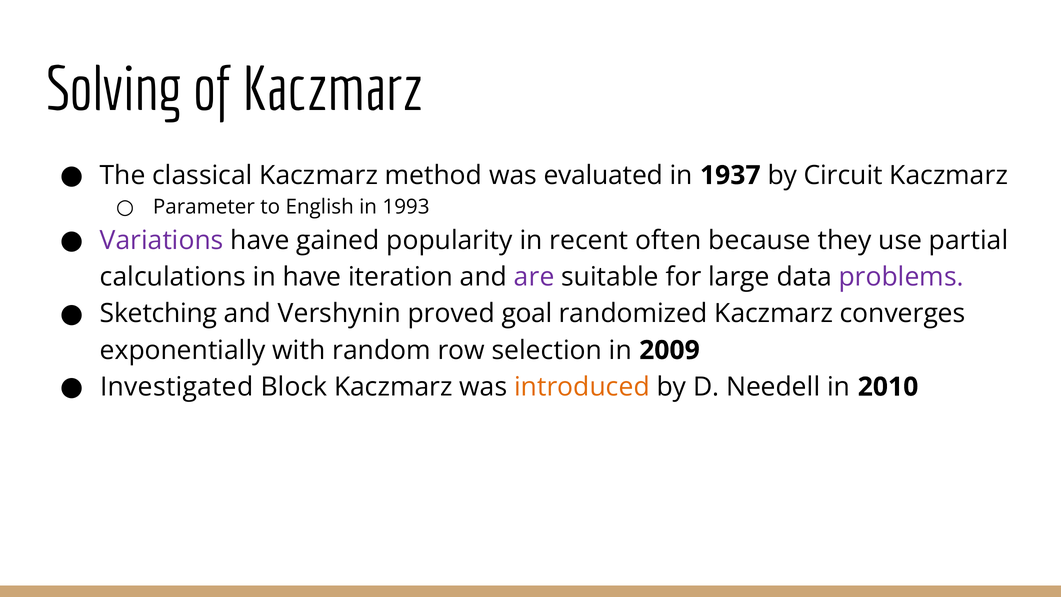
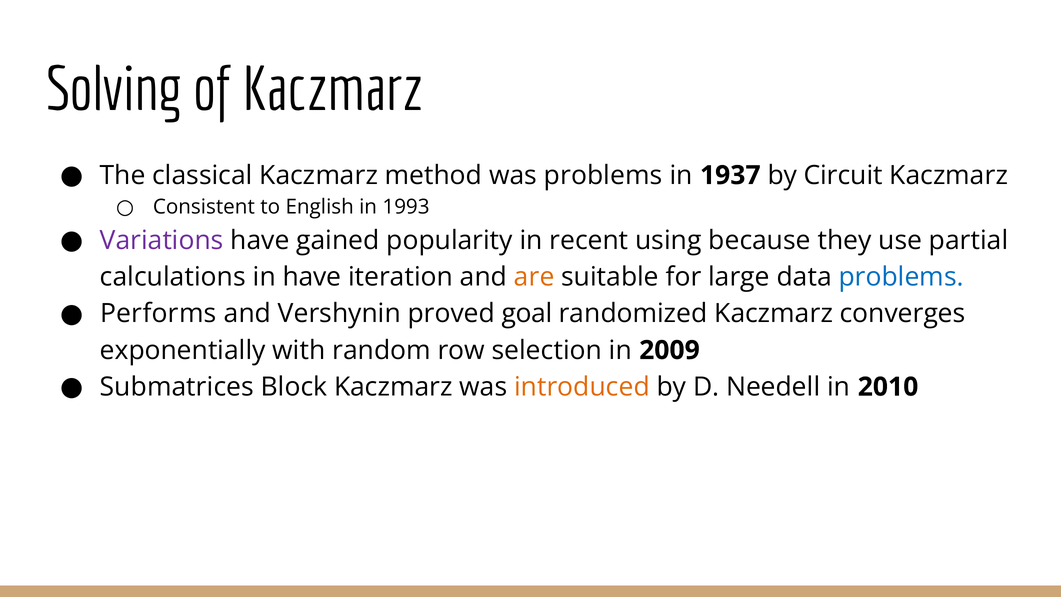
was evaluated: evaluated -> problems (603, 175)
Parameter: Parameter -> Consistent (204, 207)
often: often -> using (668, 240)
are colour: purple -> orange (534, 277)
problems colour: purple -> blue (901, 277)
Sketching: Sketching -> Performs (158, 314)
Investigated: Investigated -> Submatrices (177, 387)
